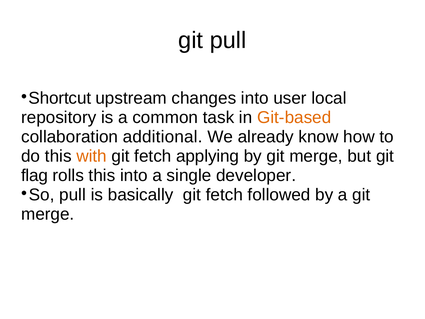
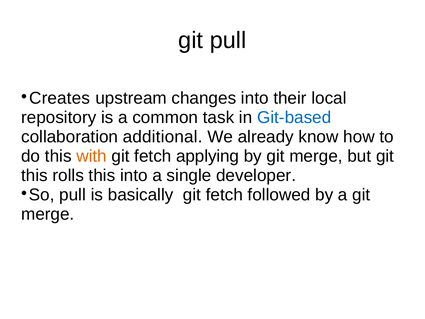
Shortcut: Shortcut -> Creates (60, 98)
user: user -> their (290, 98)
Git-based colour: orange -> blue (294, 117)
flag: flag -> this (34, 175)
